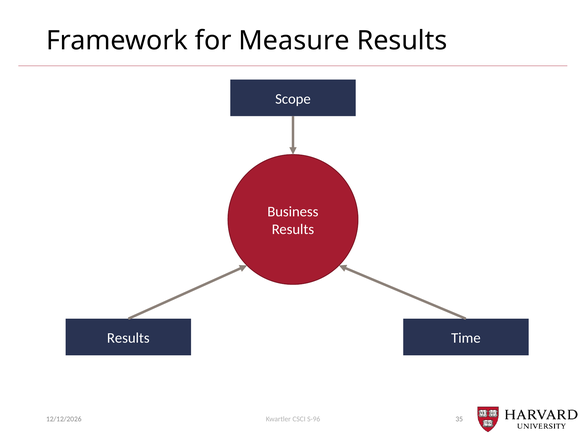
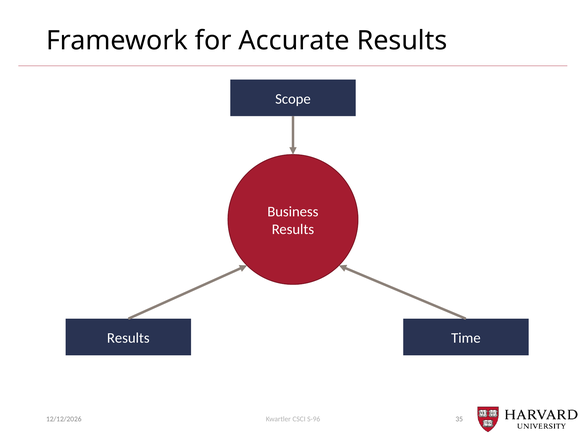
Measure: Measure -> Accurate (294, 41)
